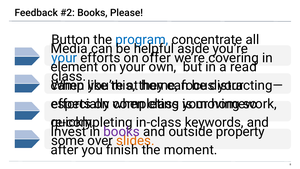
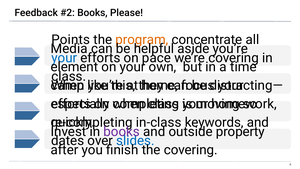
Button: Button -> Points (71, 40)
program colour: blue -> orange (142, 40)
offer: offer -> pace (156, 58)
read: read -> time (243, 67)
some: some -> dates (68, 141)
slides colour: orange -> blue (135, 141)
the moment: moment -> covering (191, 150)
